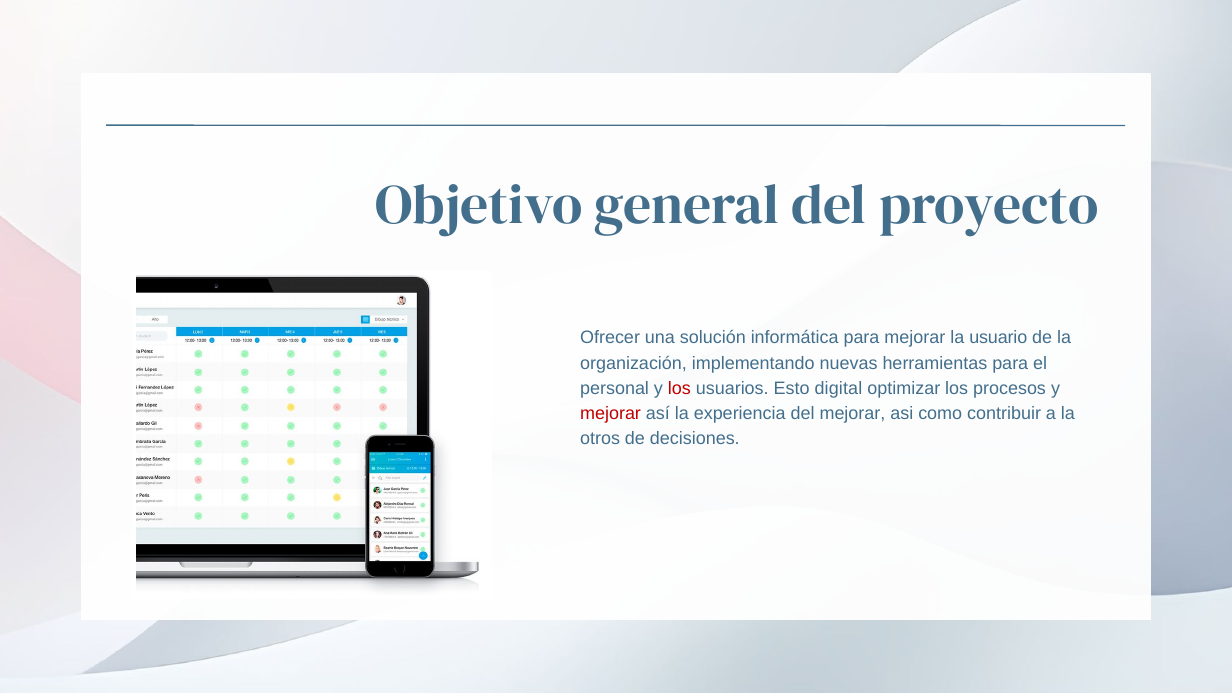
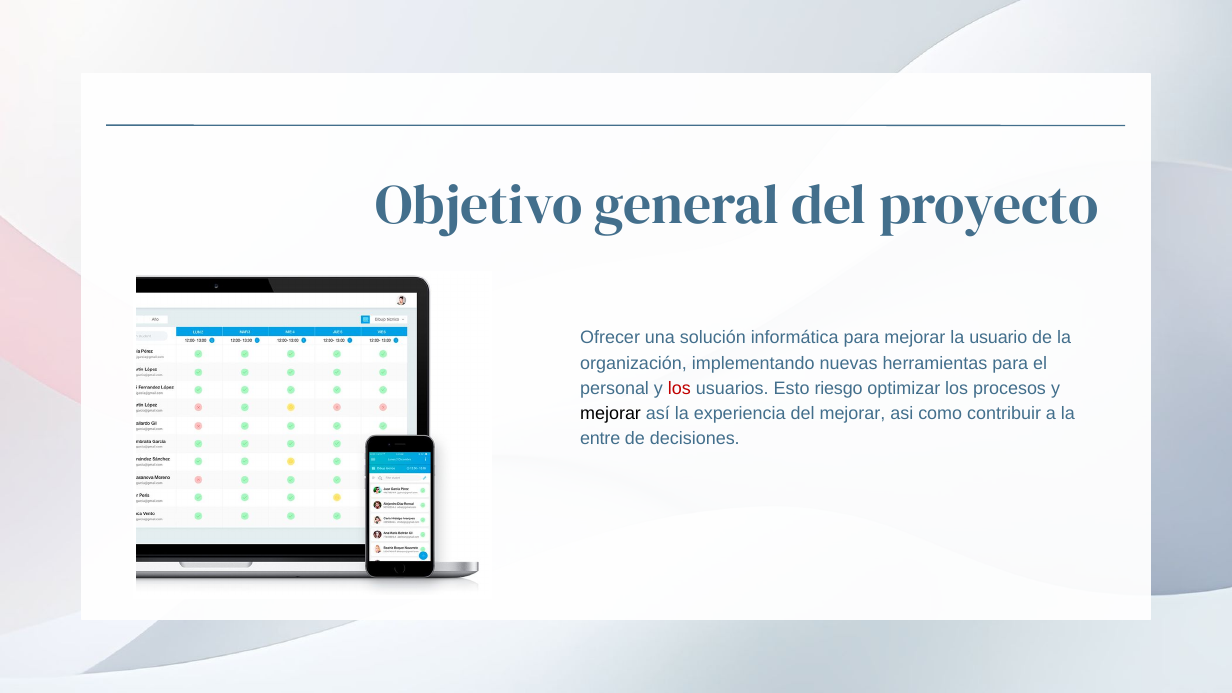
digital: digital -> riesgo (839, 388)
mejorar colour: red -> black (611, 413)
otros: otros -> entre (600, 439)
